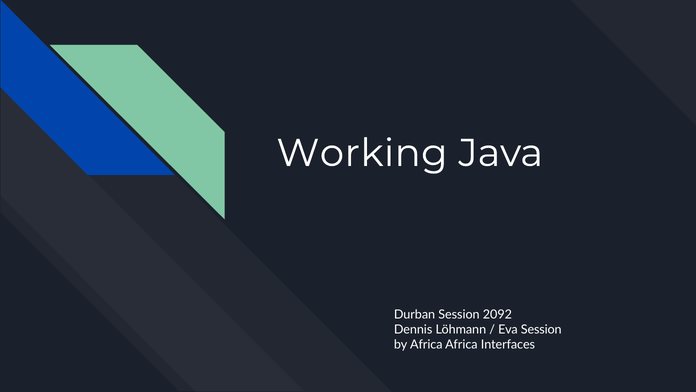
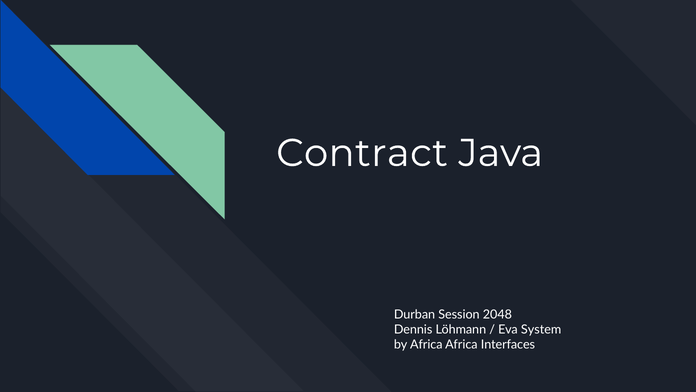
Working: Working -> Contract (362, 153)
2092: 2092 -> 2048 (497, 314)
Eva Session: Session -> System (541, 329)
